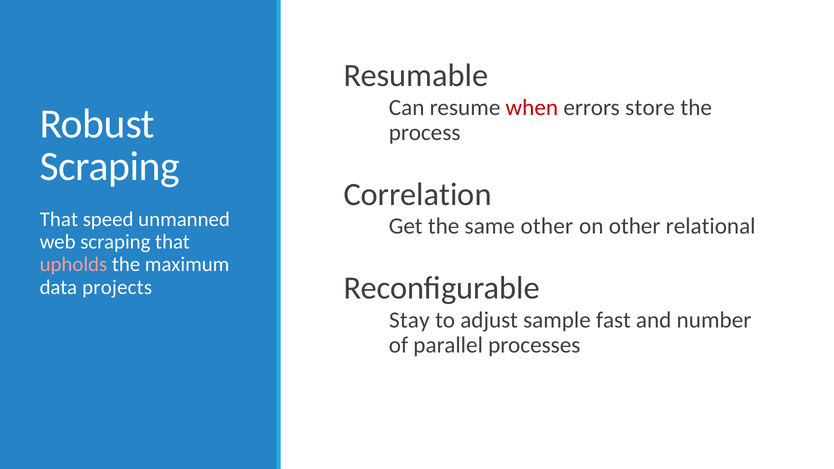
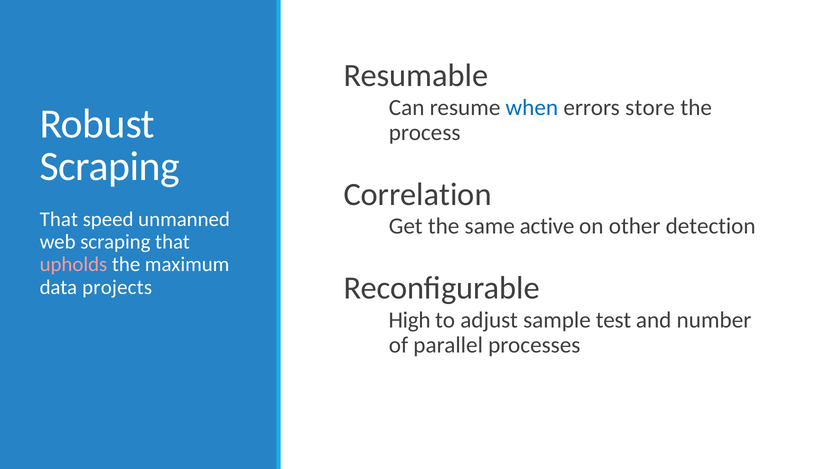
when colour: red -> blue (532, 108)
same other: other -> active (547, 226)
relational: relational -> detection (711, 226)
Stay: Stay -> High (410, 320)
fast: fast -> test (613, 320)
